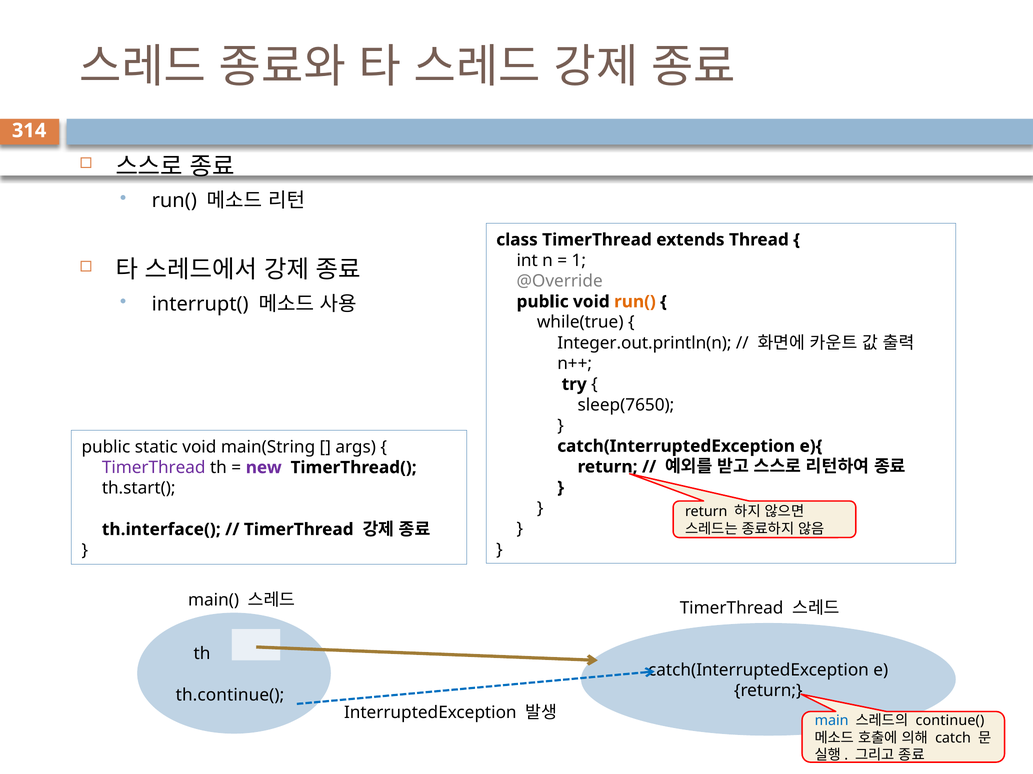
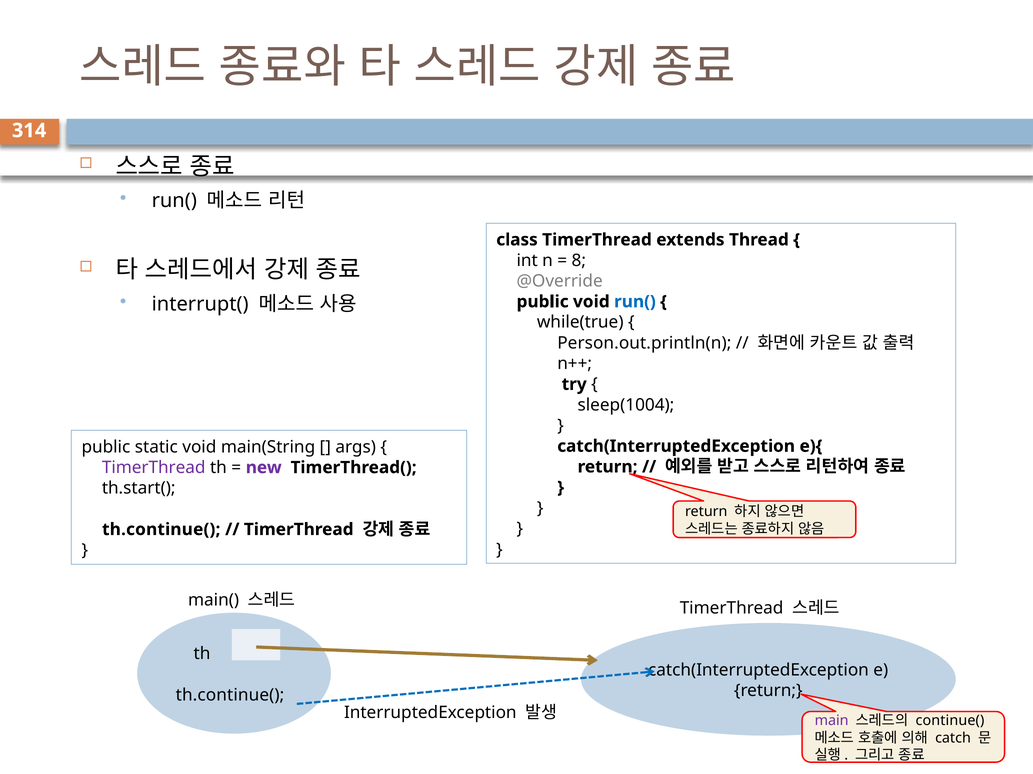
1: 1 -> 8 (579, 261)
run( colour: orange -> blue (635, 302)
Integer.out.println(n: Integer.out.println(n -> Person.out.println(n (644, 343)
sleep(7650: sleep(7650 -> sleep(1004 (626, 405)
th.interface(: th.interface( -> th.continue( (161, 530)
main colour: blue -> purple (832, 721)
